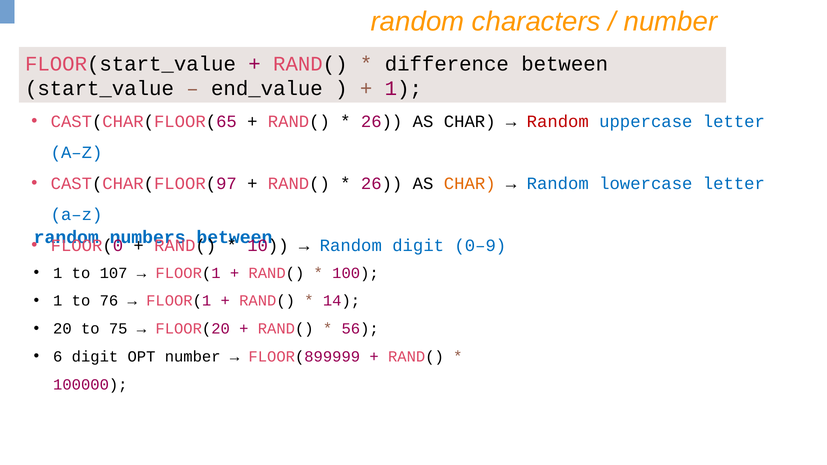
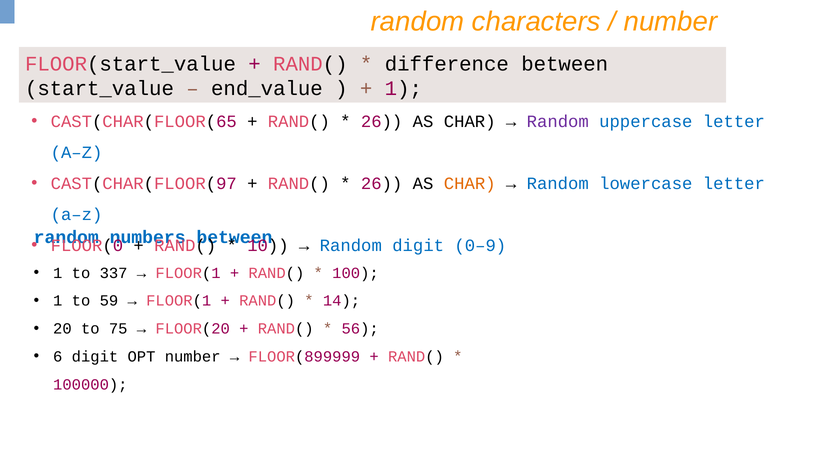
Random colour: red -> purple (558, 121)
107: 107 -> 337 (114, 273)
76: 76 -> 59 (109, 301)
